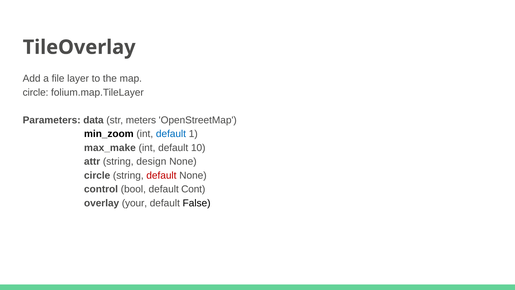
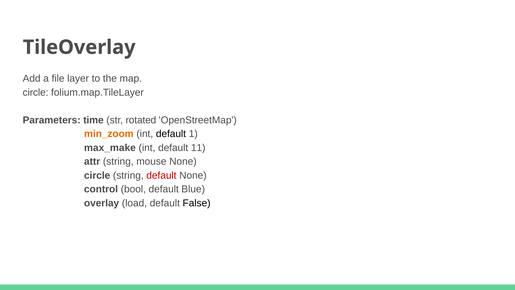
data: data -> time (93, 120)
meters: meters -> rotated (141, 120)
min_zoom colour: black -> orange (109, 134)
default colour: blue -> black (171, 134)
10: 10 -> 11 (198, 148)
design: design -> mouse (151, 161)
Cont: Cont -> Blue (193, 189)
your: your -> load (134, 203)
